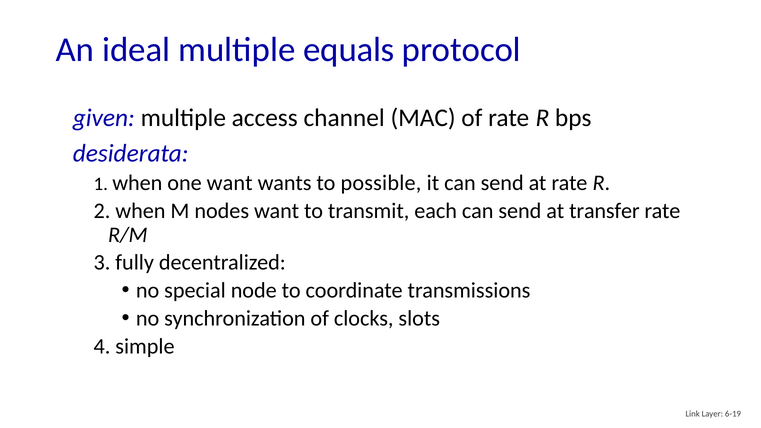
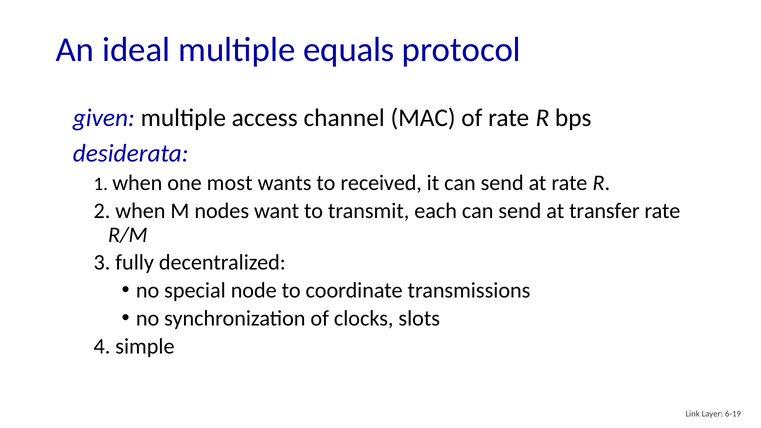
one want: want -> most (230, 183)
possible: possible -> received (381, 183)
